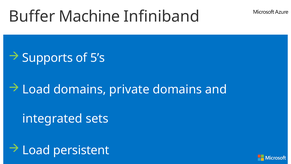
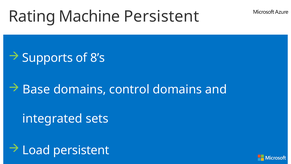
Buffer: Buffer -> Rating (32, 17)
Machine Infiniband: Infiniband -> Persistent (161, 17)
5’s: 5’s -> 8’s (98, 58)
Load: Load -> Base (36, 89)
private: private -> control (129, 89)
